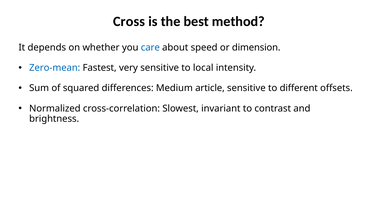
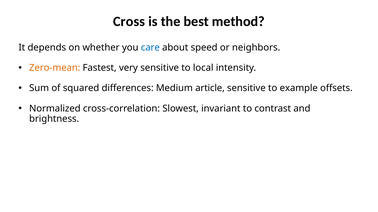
dimension: dimension -> neighbors (256, 48)
Zero-mean colour: blue -> orange (55, 68)
different: different -> example (299, 88)
